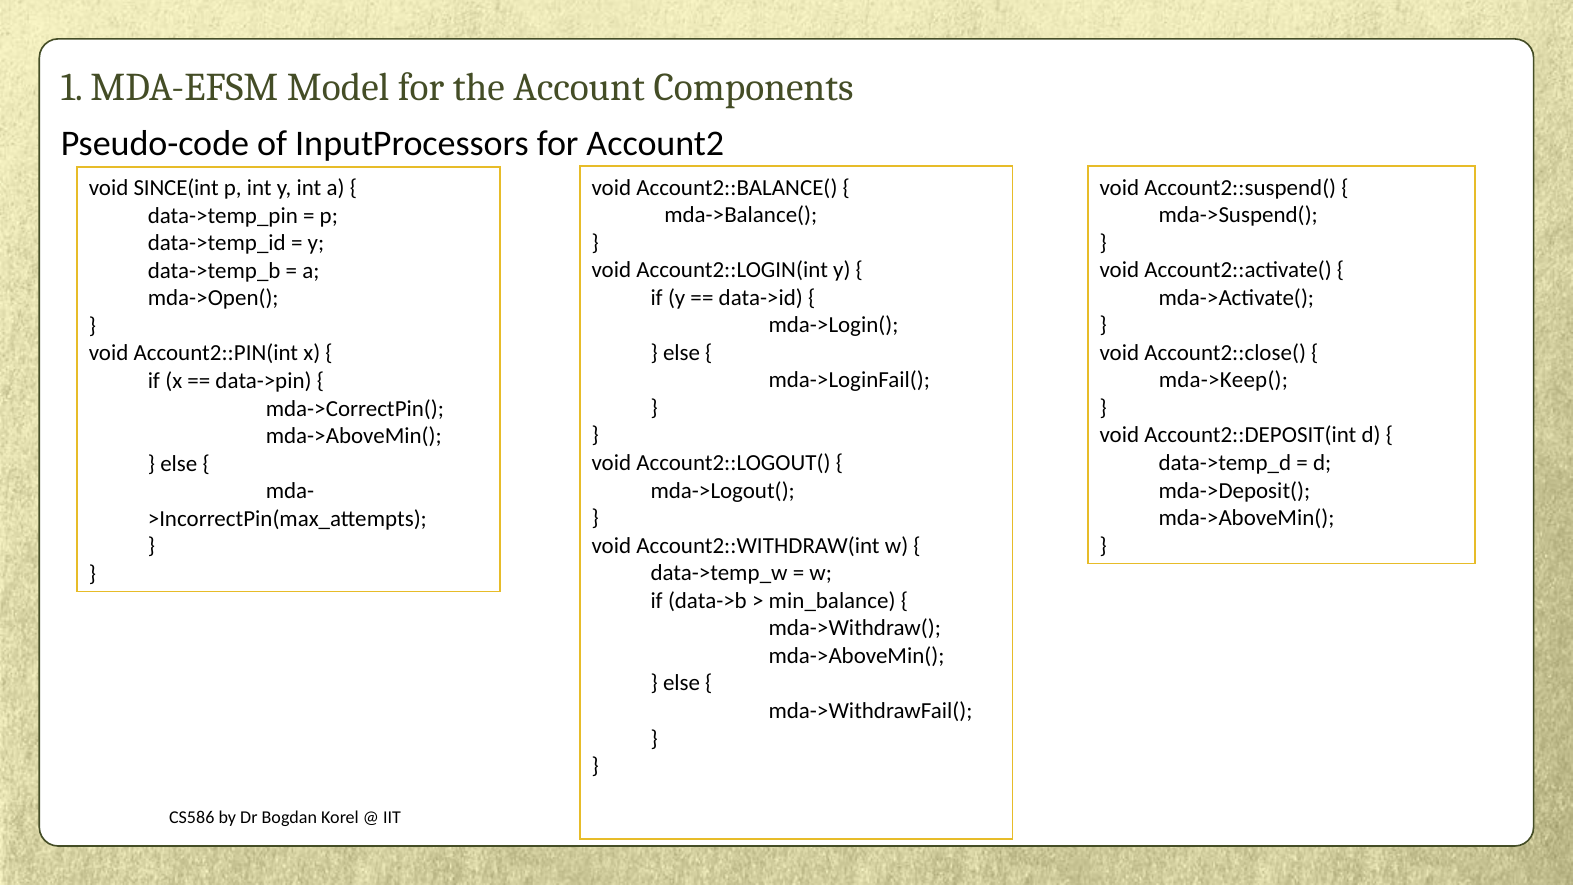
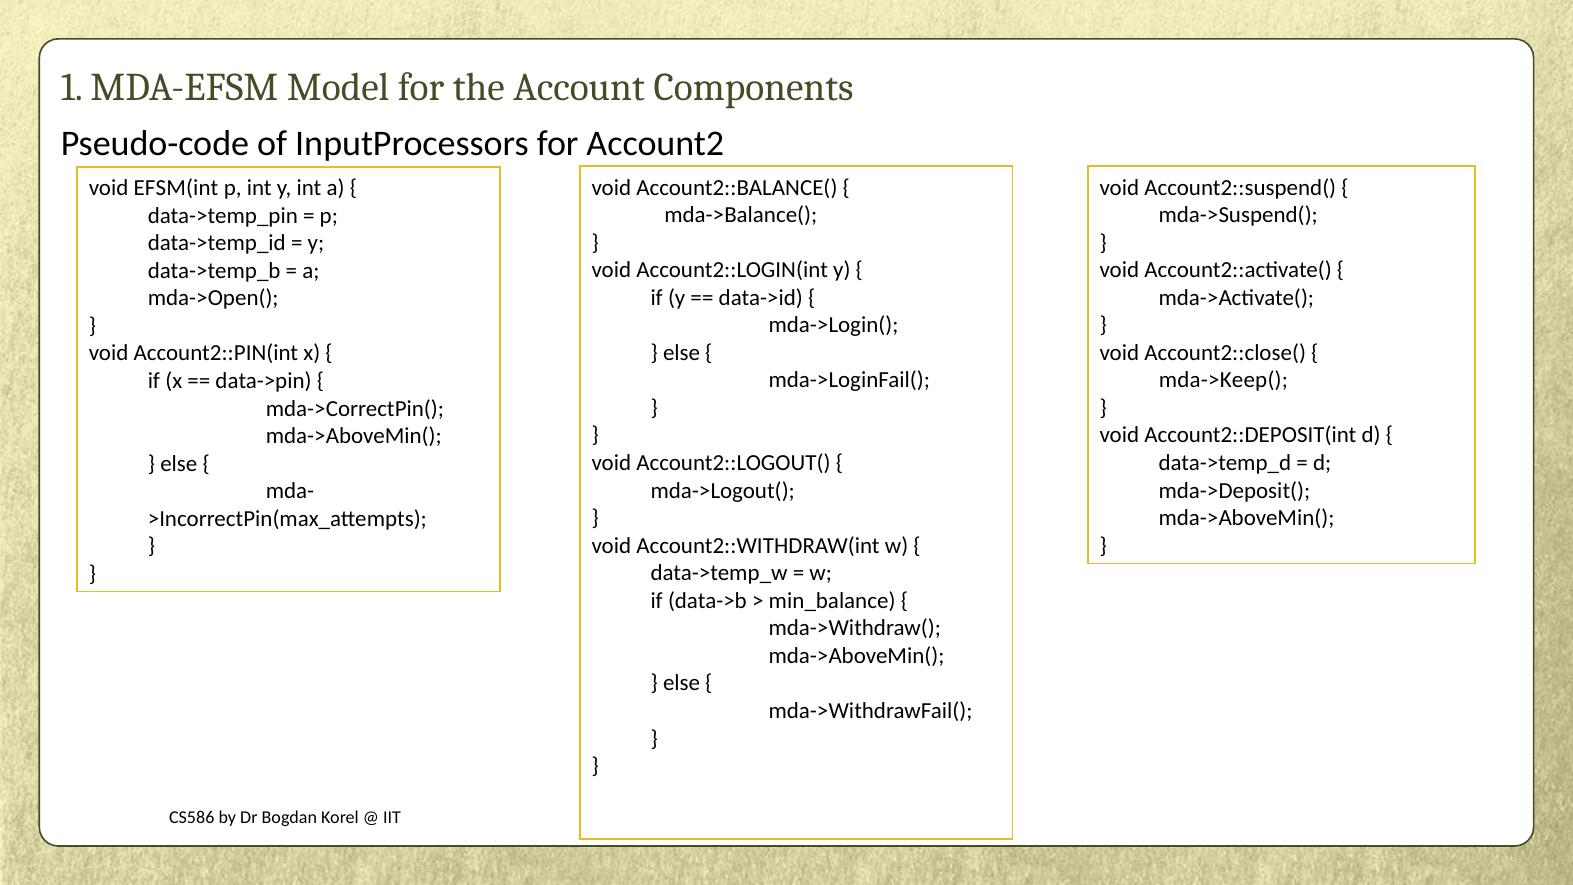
SINCE(int: SINCE(int -> EFSM(int (176, 188)
